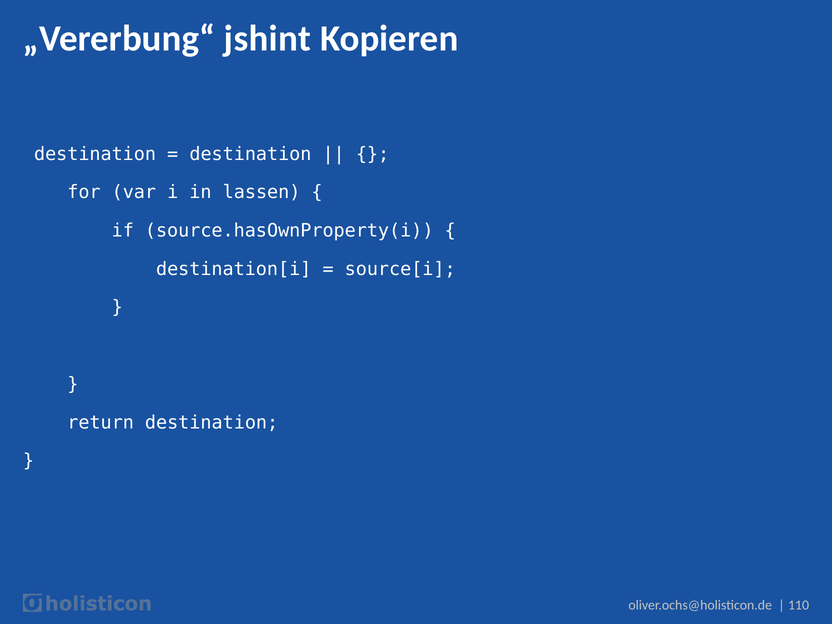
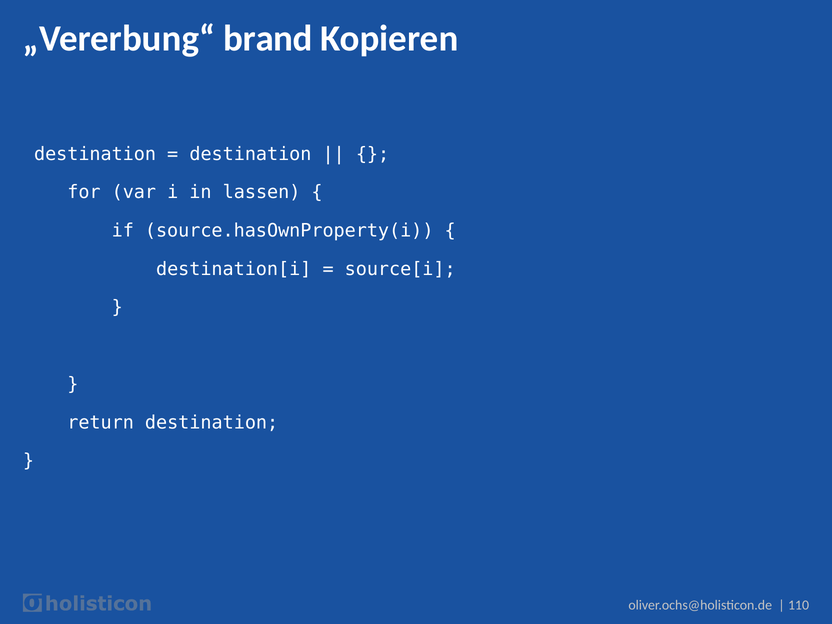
jshint: jshint -> brand (268, 39)
